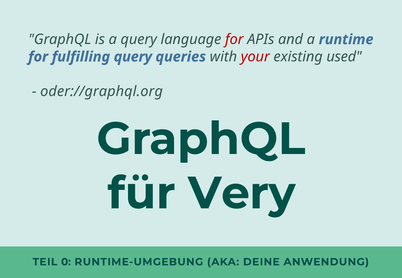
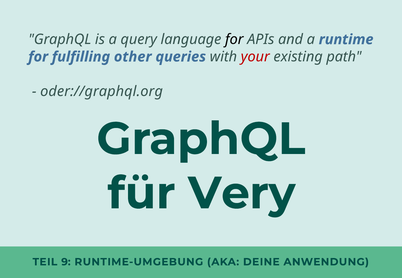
for colour: red -> black (234, 40)
fulfilling query: query -> other (133, 57)
used: used -> path (344, 57)
0: 0 -> 9 (66, 262)
